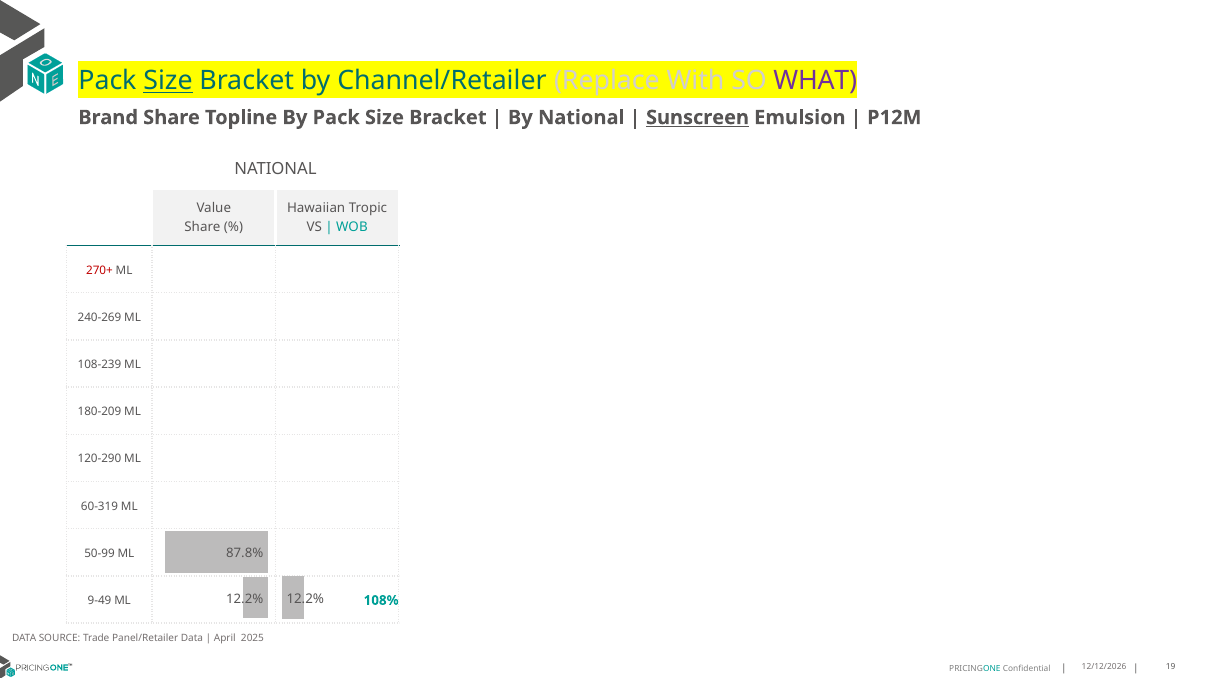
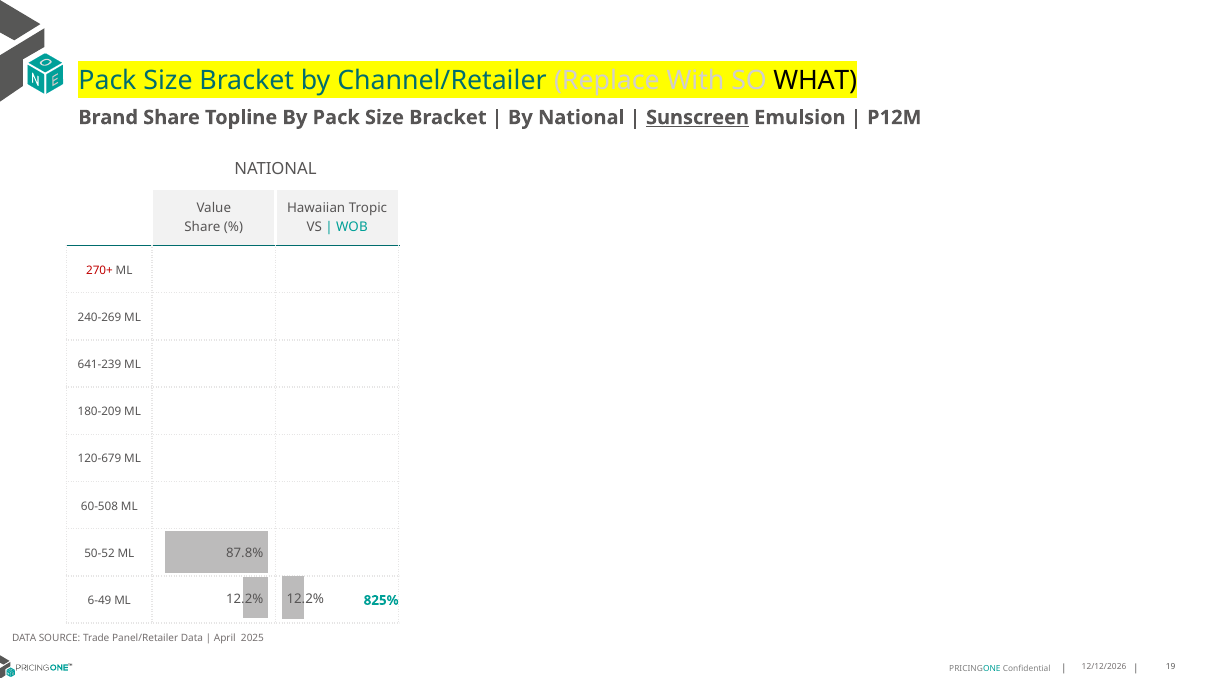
Size underline: present -> none (168, 81)
WHAT colour: purple -> black (815, 81)
108-239: 108-239 -> 641-239 (99, 365)
120-290: 120-290 -> 120-679 (99, 459)
60-319: 60-319 -> 60-508 (99, 506)
50-99: 50-99 -> 50-52 (99, 553)
9-49: 9-49 -> 6-49 (99, 601)
108%: 108% -> 825% (381, 600)
